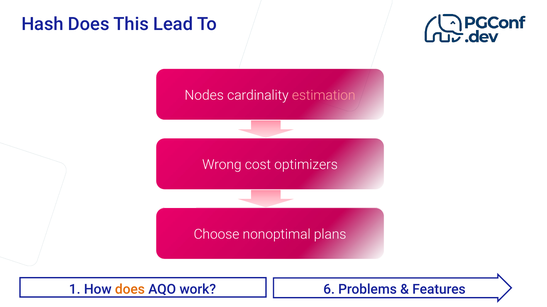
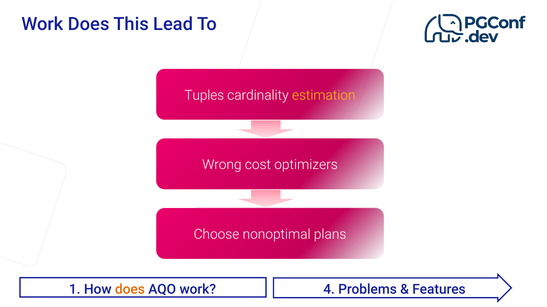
Hash: Hash -> Work (42, 24)
Nodes: Nodes -> Tuples (204, 95)
estimation colour: pink -> yellow (324, 95)
6: 6 -> 4 (329, 290)
